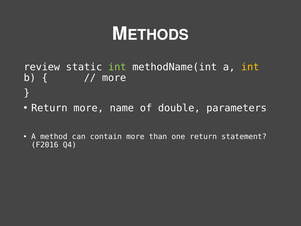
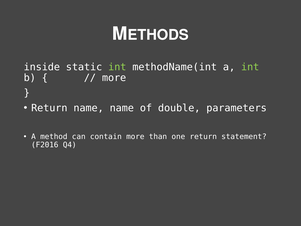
review: review -> inside (42, 67)
int colour: yellow -> light green (250, 67)
Return more: more -> name (89, 108)
